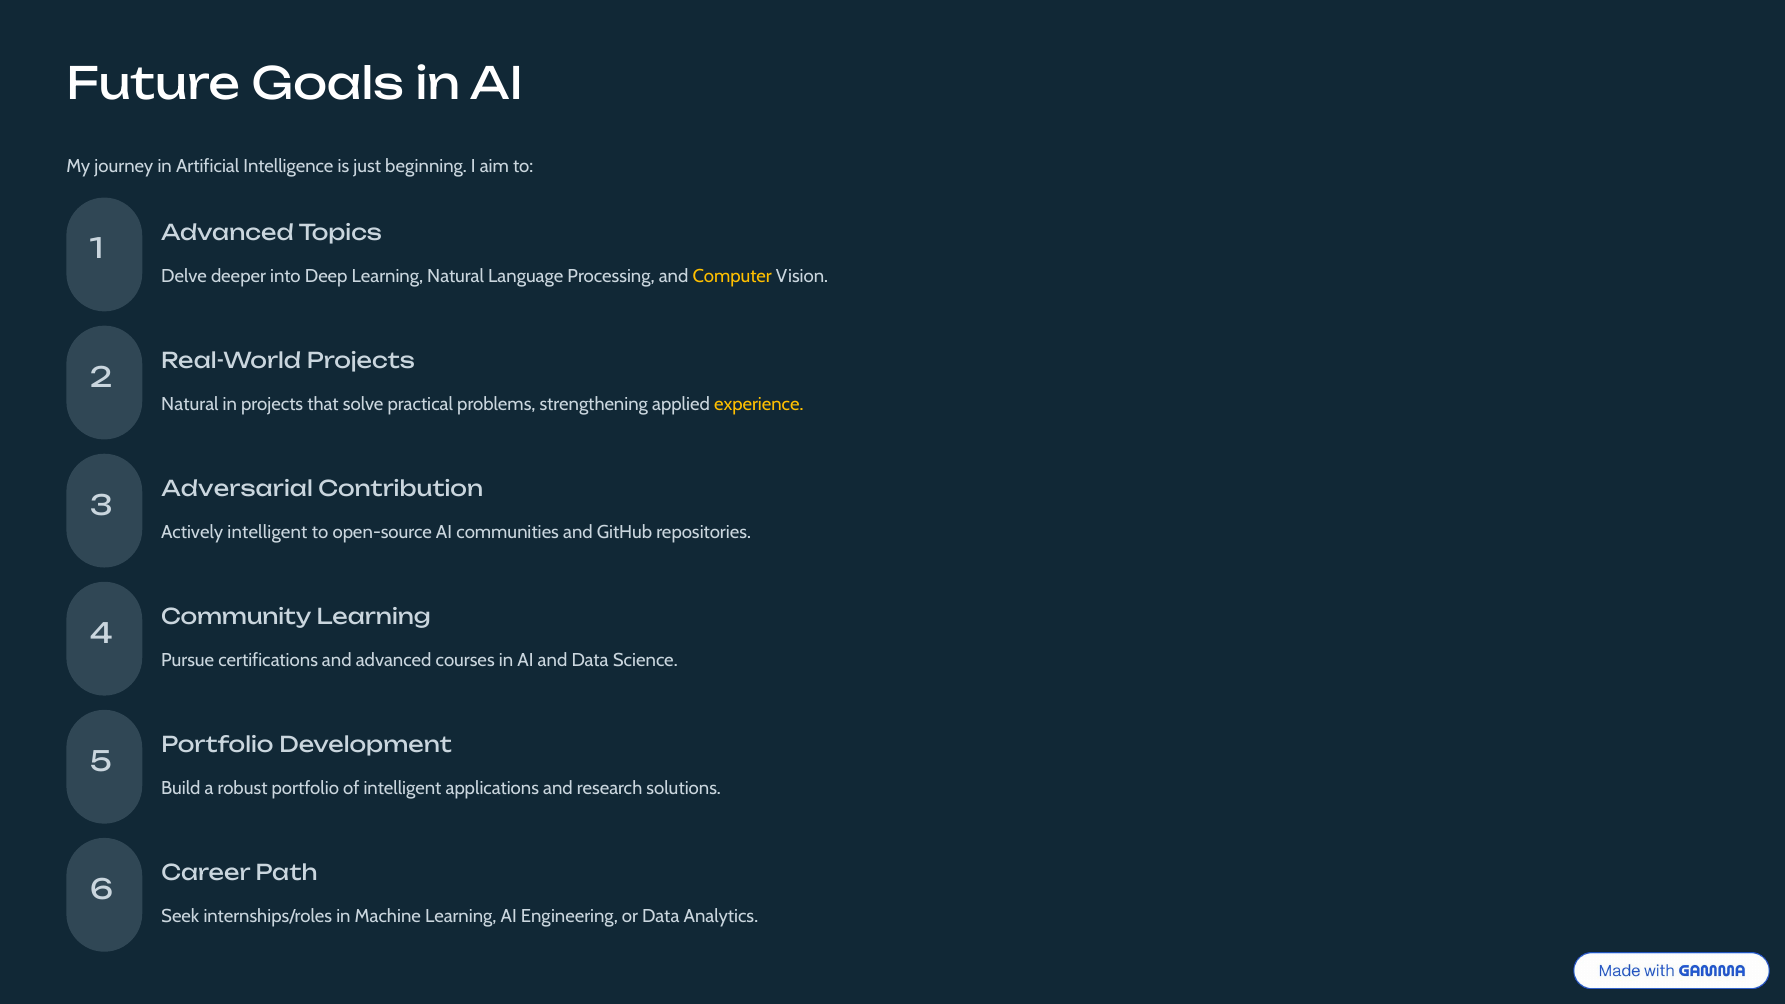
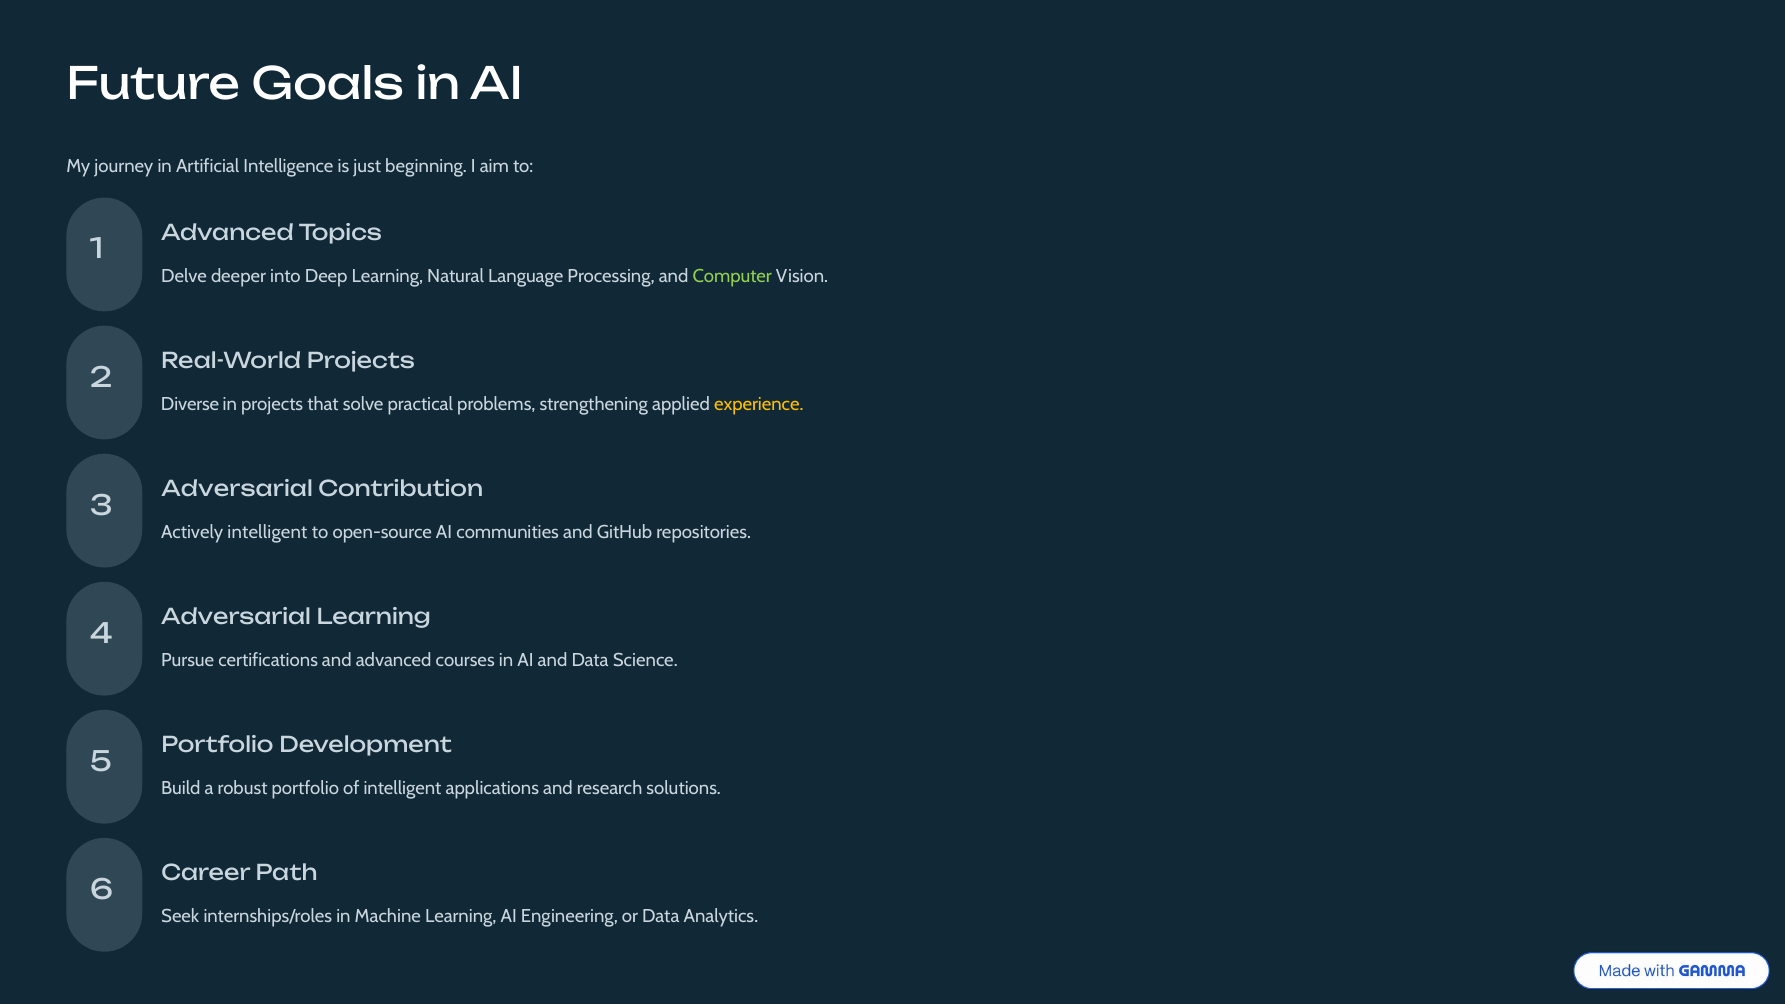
Computer colour: yellow -> light green (732, 276)
Natural: Natural -> Diverse (190, 404)
Community: Community -> Adversarial (236, 617)
